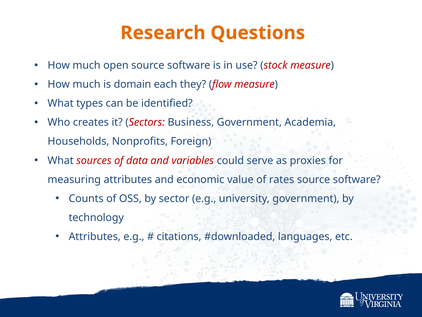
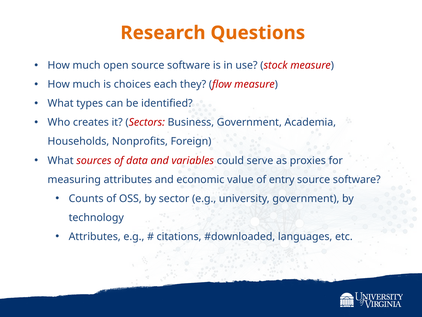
domain: domain -> choices (132, 84)
rates: rates -> entry (282, 179)
